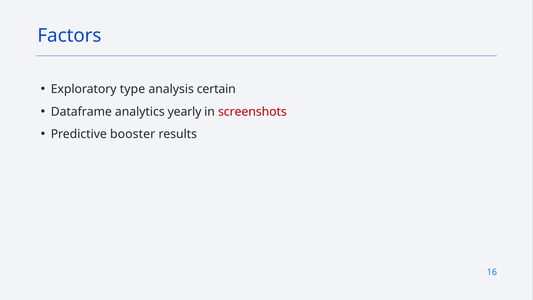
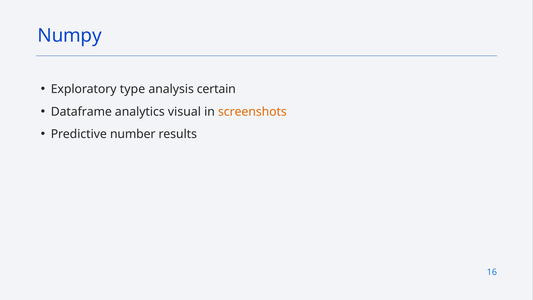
Factors: Factors -> Numpy (70, 36)
yearly: yearly -> visual (184, 112)
screenshots colour: red -> orange (252, 112)
booster: booster -> number (133, 134)
